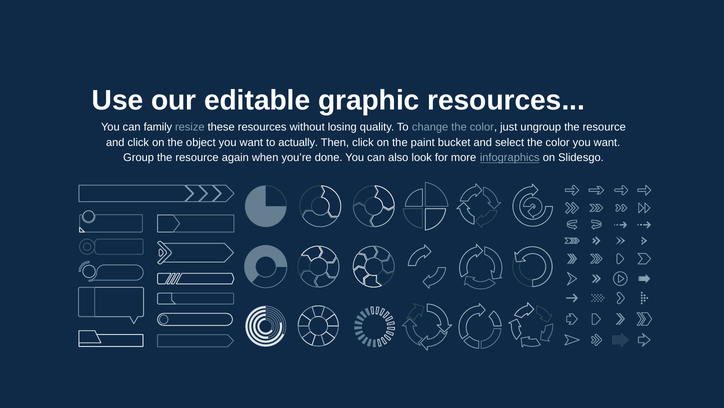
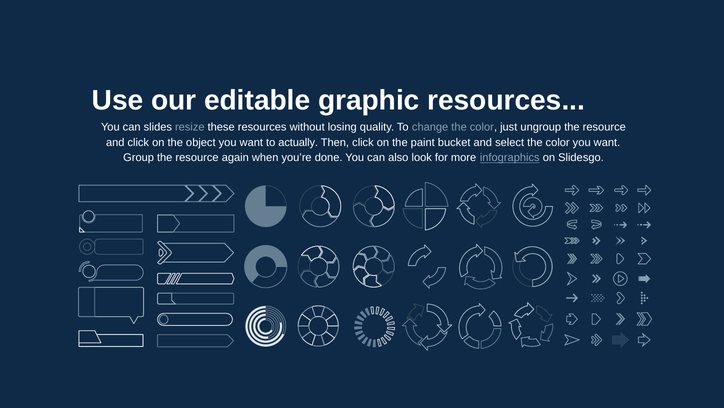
family: family -> slides (158, 127)
